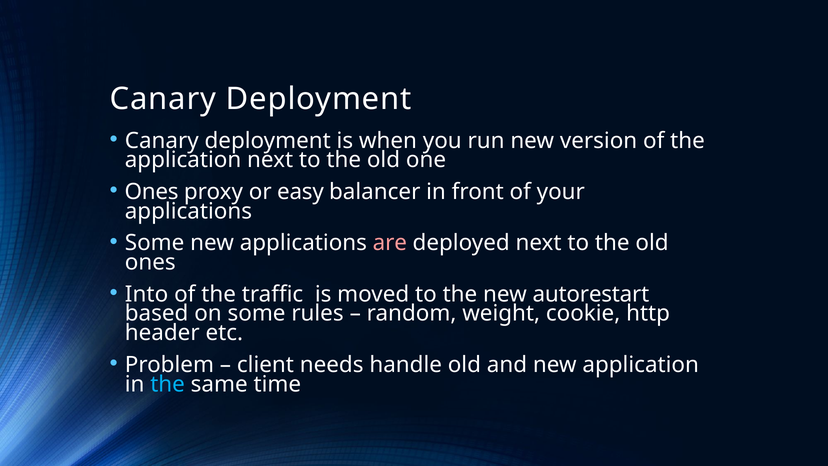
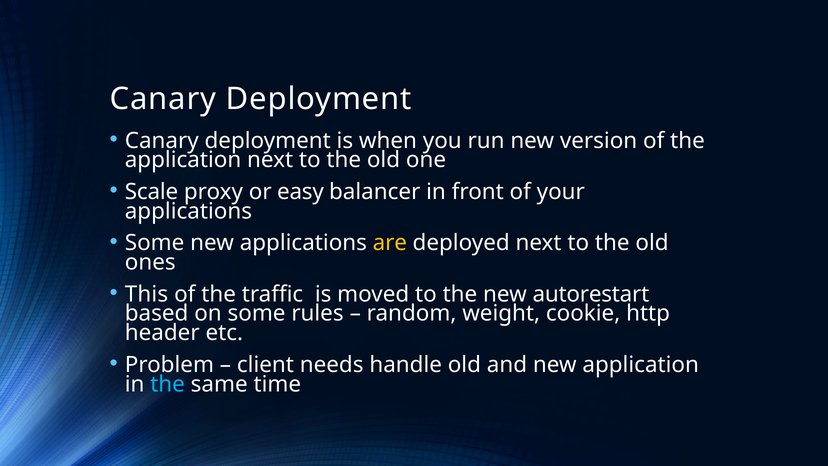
Ones: Ones -> Scale (152, 192)
are colour: pink -> yellow (390, 243)
Into: Into -> This (147, 294)
